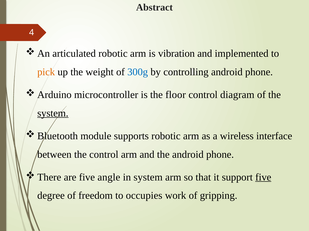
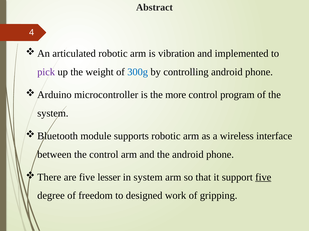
pick colour: orange -> purple (46, 72)
floor: floor -> more (176, 95)
diagram: diagram -> program (237, 95)
system underline: present -> none (53, 113)
angle: angle -> lesser (109, 178)
occupies: occupies -> designed (144, 196)
